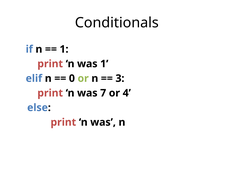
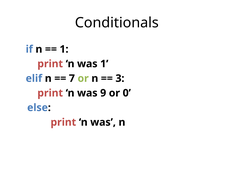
0: 0 -> 7 (72, 78)
7: 7 -> 9 (103, 93)
4: 4 -> 0 (127, 93)
